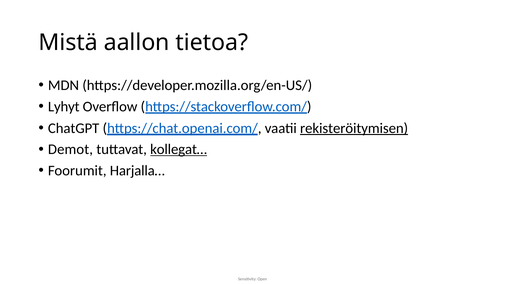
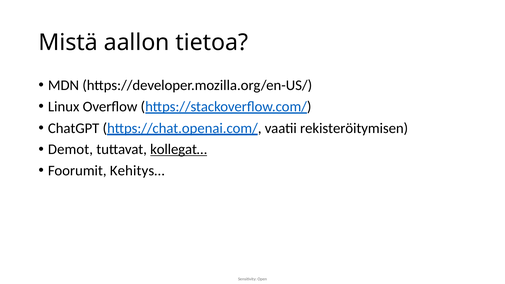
Lyhyt: Lyhyt -> Linux (64, 107)
rekisteröitymisen underline: present -> none (354, 128)
Harjalla…: Harjalla… -> Kehitys… (137, 171)
